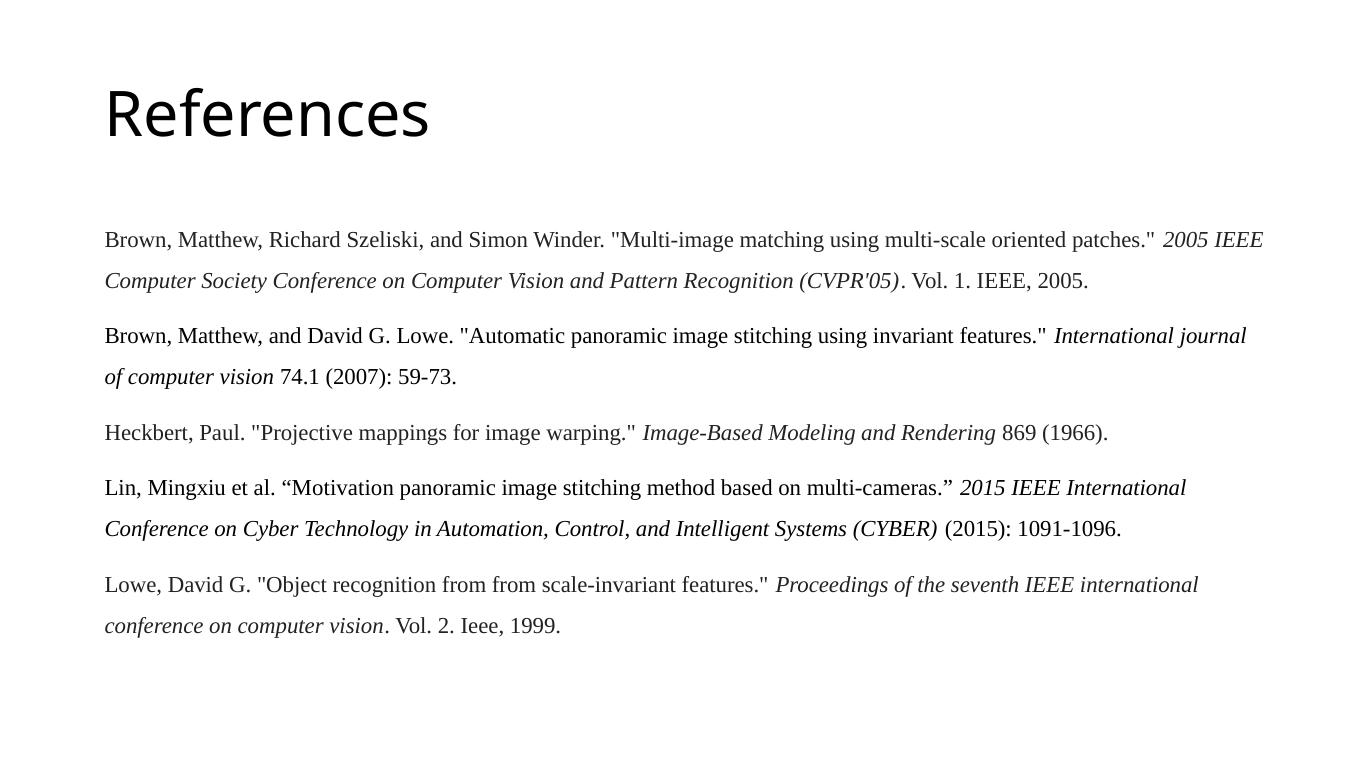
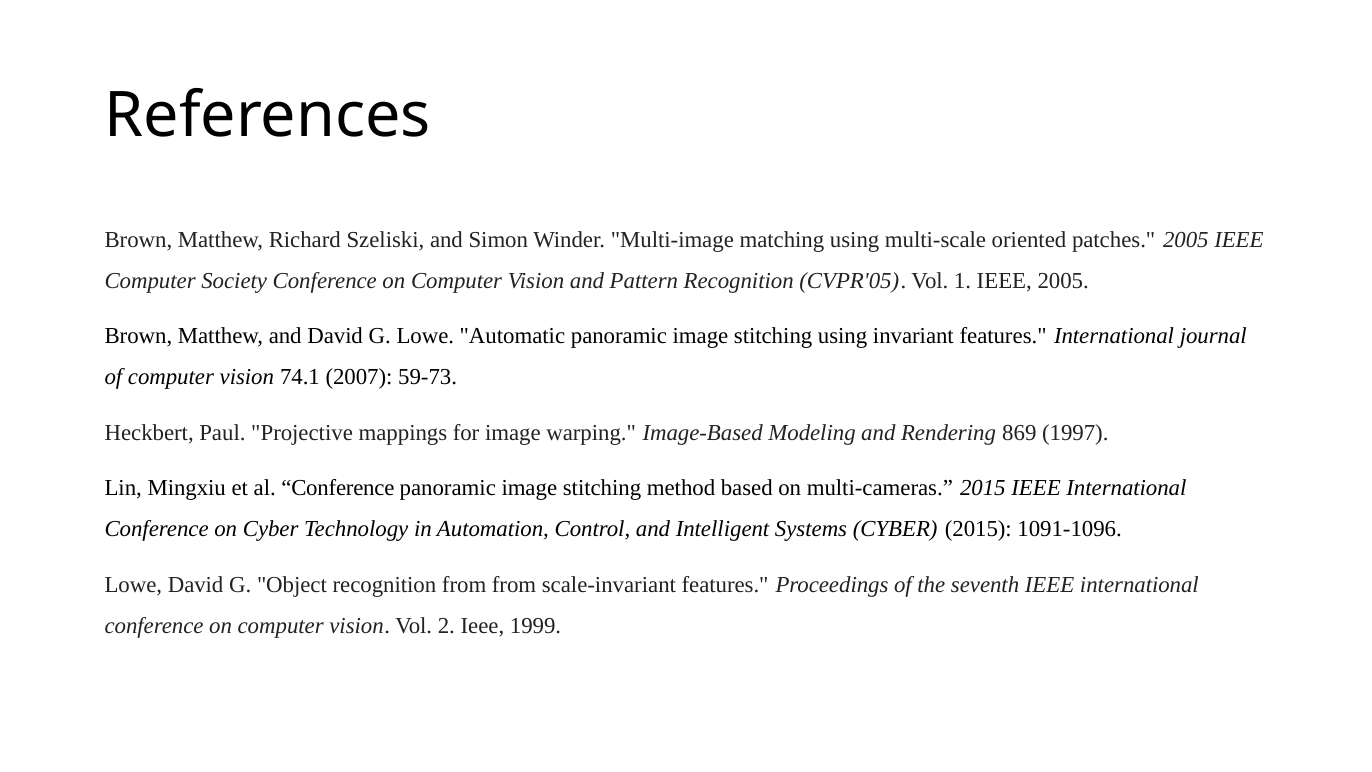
1966: 1966 -> 1997 (1075, 433)
al Motivation: Motivation -> Conference (338, 488)
